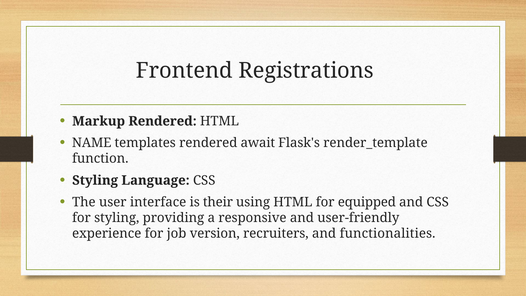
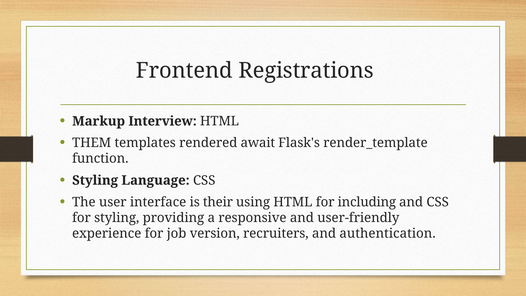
Markup Rendered: Rendered -> Interview (163, 121)
NAME: NAME -> THEM (92, 143)
equipped: equipped -> including (367, 202)
functionalities: functionalities -> authentication (388, 234)
